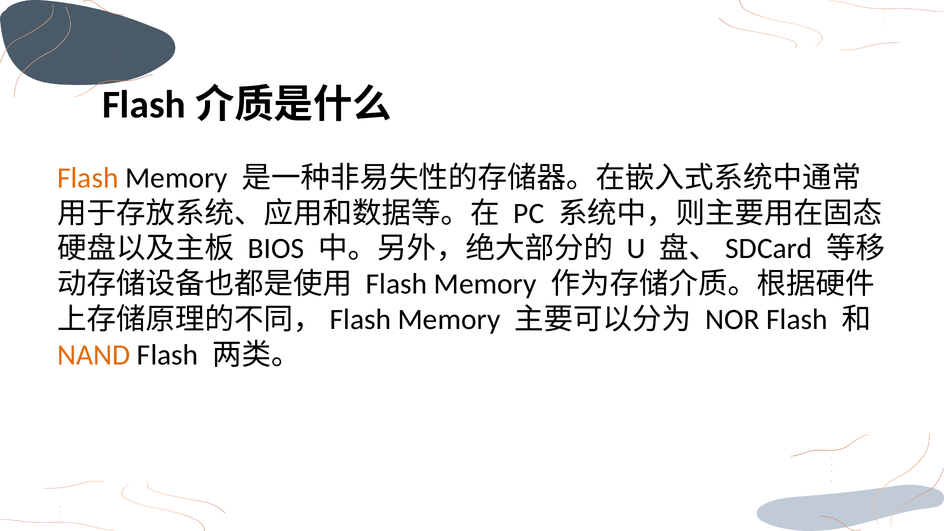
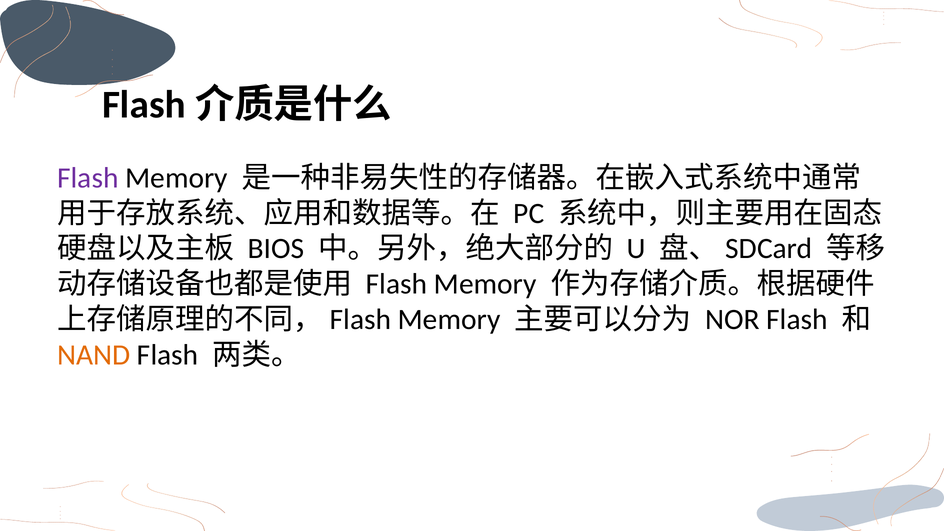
Flash colour: orange -> purple (88, 178)
